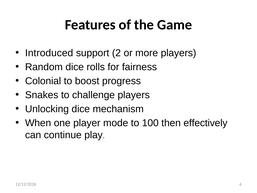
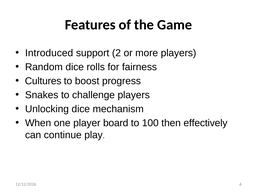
Colonial: Colonial -> Cultures (43, 81)
mode: mode -> board (116, 123)
